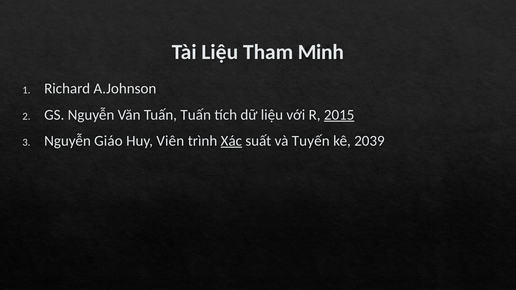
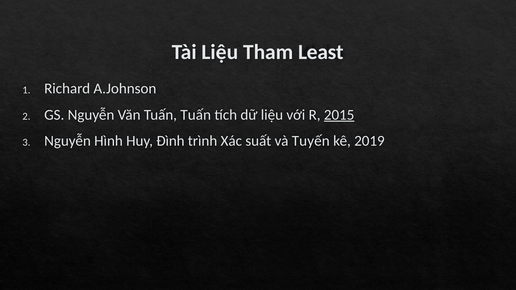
Minh: Minh -> Least (321, 52)
Giáo: Giáo -> Hình (109, 141)
Viên: Viên -> Đình (170, 141)
Xác underline: present -> none (231, 141)
2039: 2039 -> 2019 (369, 141)
